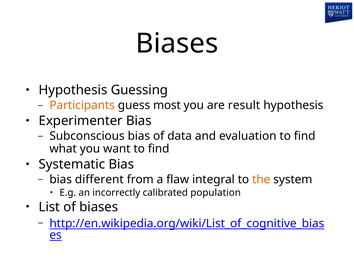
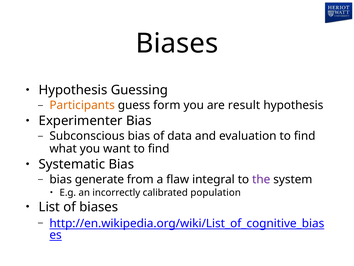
most: most -> form (167, 105)
different: different -> generate (99, 179)
the colour: orange -> purple (261, 179)
